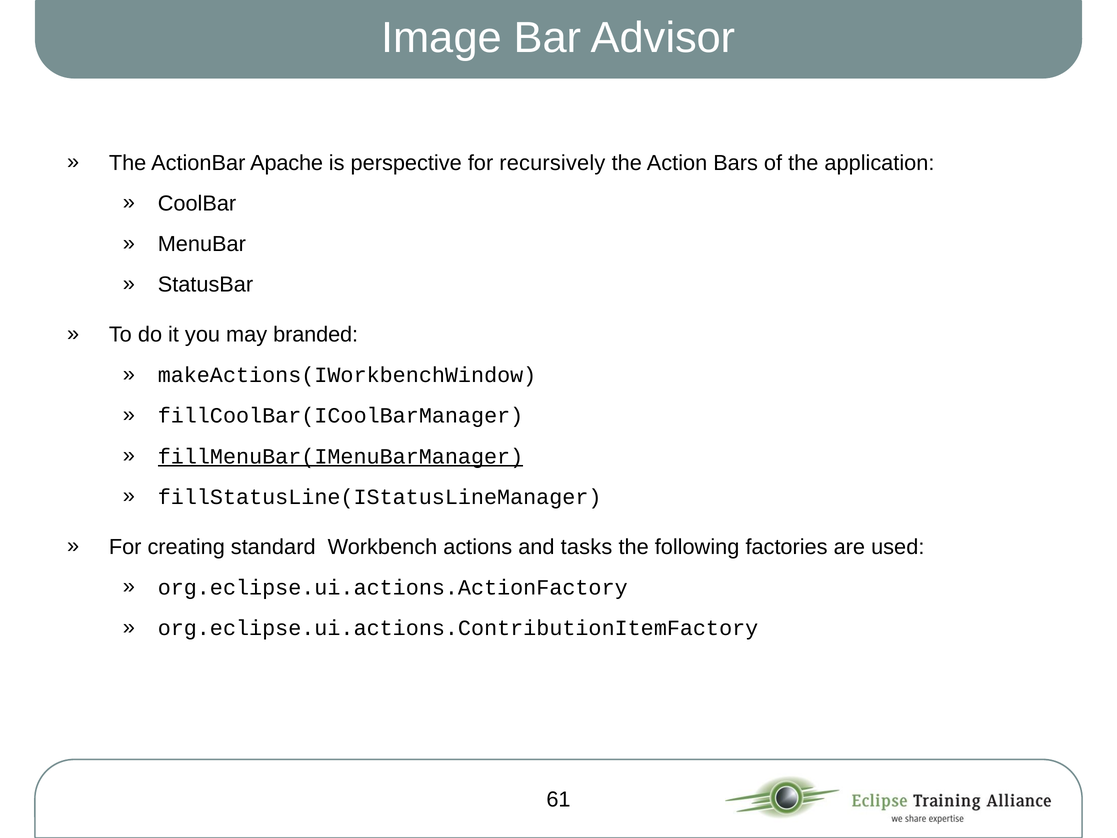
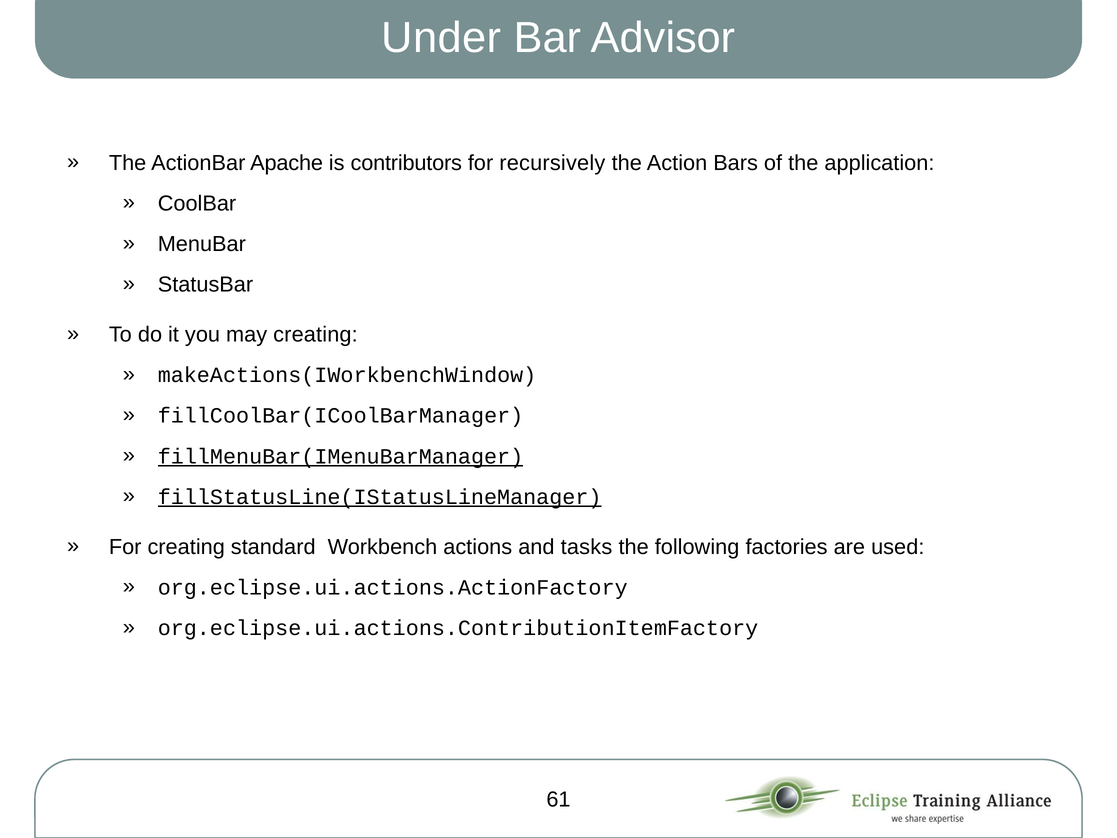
Image: Image -> Under (441, 38)
perspective: perspective -> contributors (406, 163)
may branded: branded -> creating (315, 334)
fillStatusLine(IStatusLineManager underline: none -> present (380, 497)
